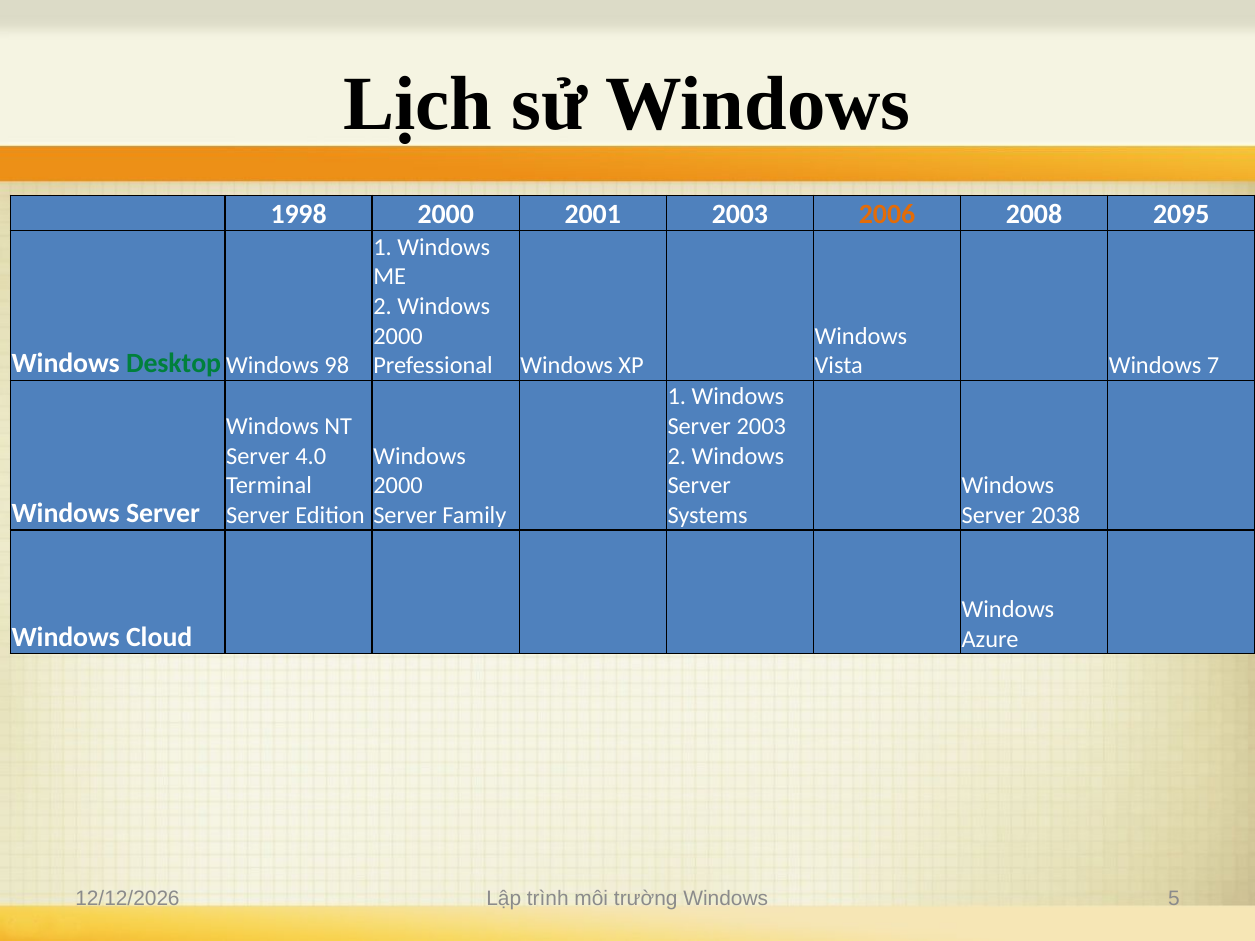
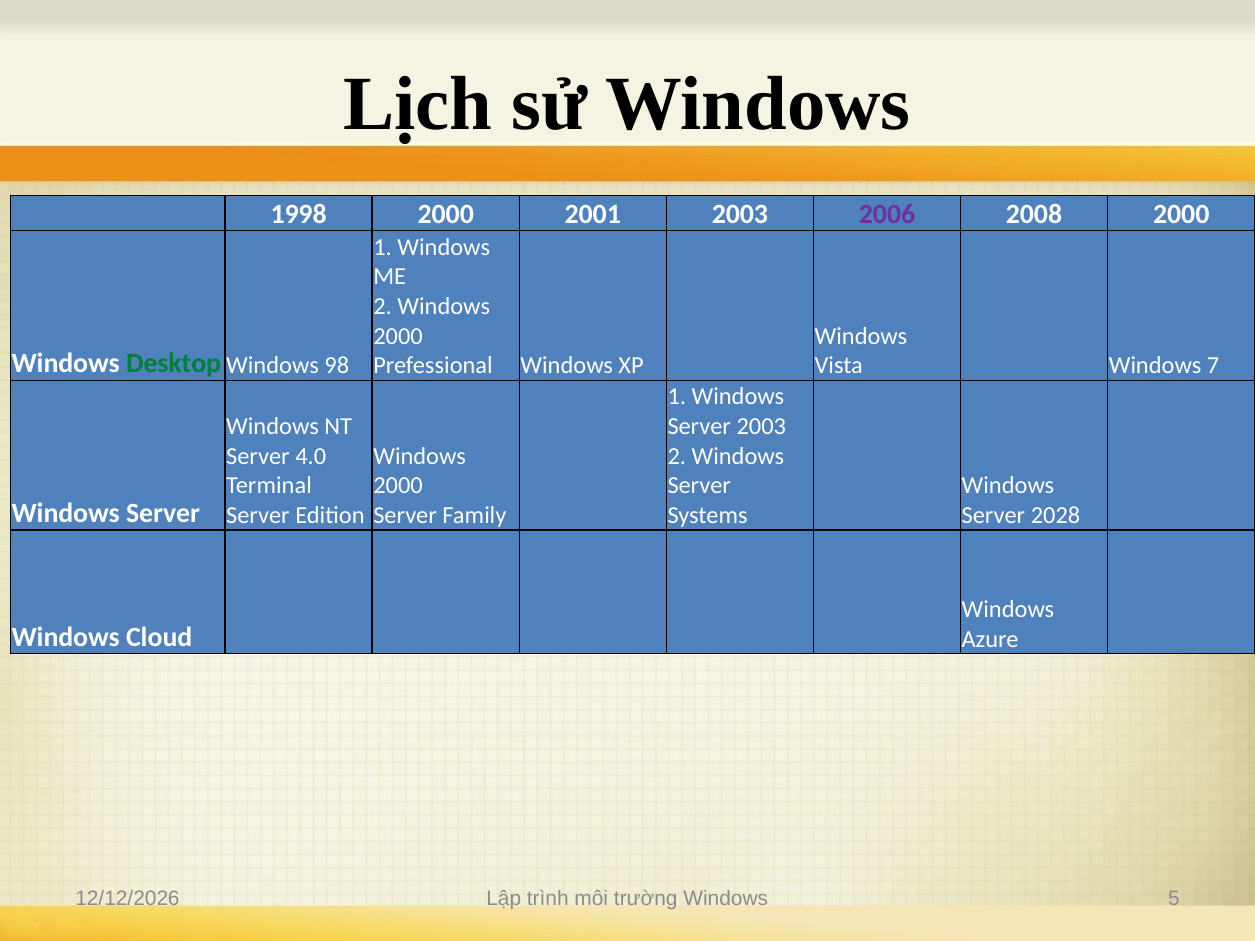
2006 colour: orange -> purple (887, 214)
2008 2095: 2095 -> 2000 (1181, 214)
2038: 2038 -> 2028 (1056, 516)
